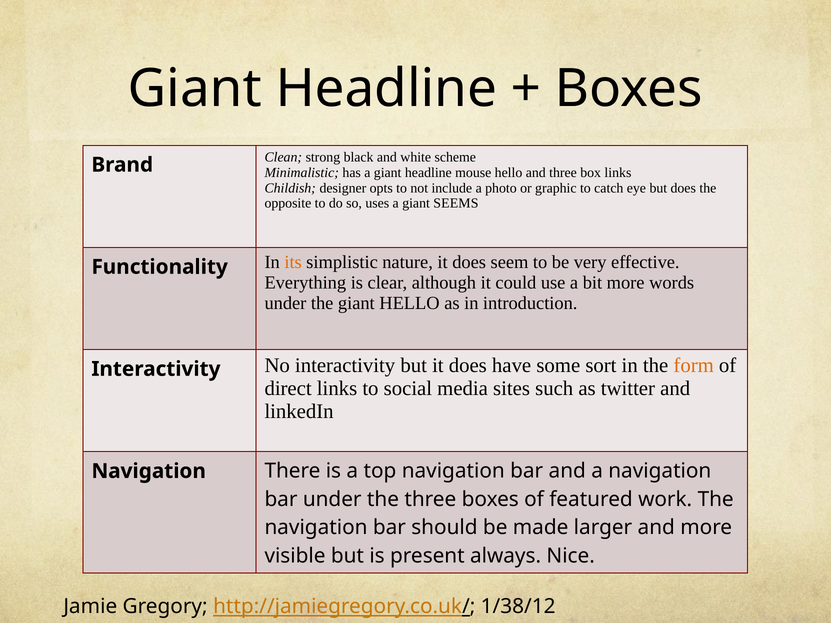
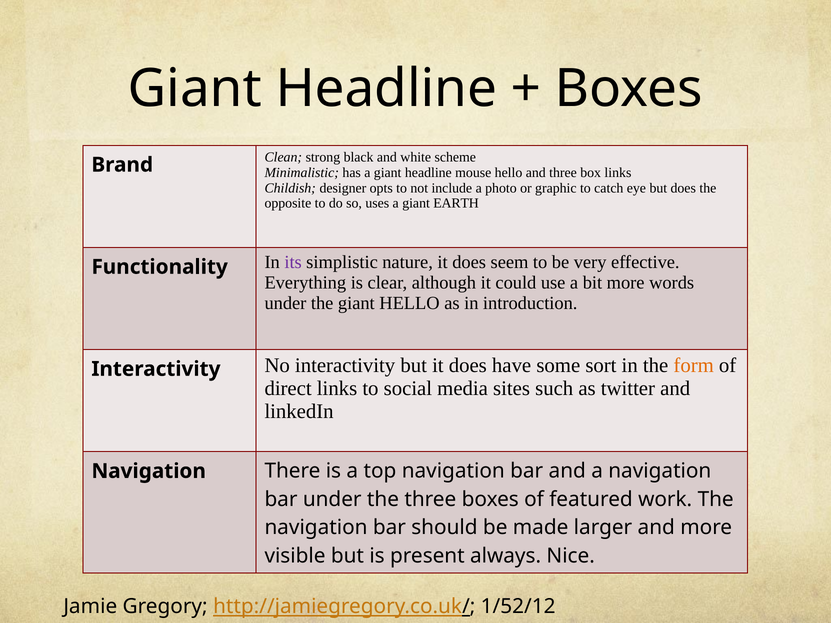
SEEMS: SEEMS -> EARTH (456, 203)
its colour: orange -> purple (293, 262)
1/38/12: 1/38/12 -> 1/52/12 (518, 607)
